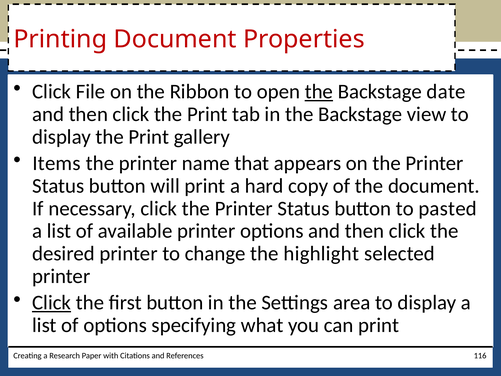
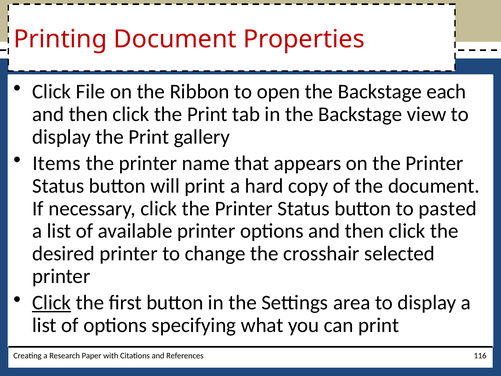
the underline: present -> none (319, 92)
date: date -> each (446, 92)
highlight: highlight -> crosshair (321, 253)
